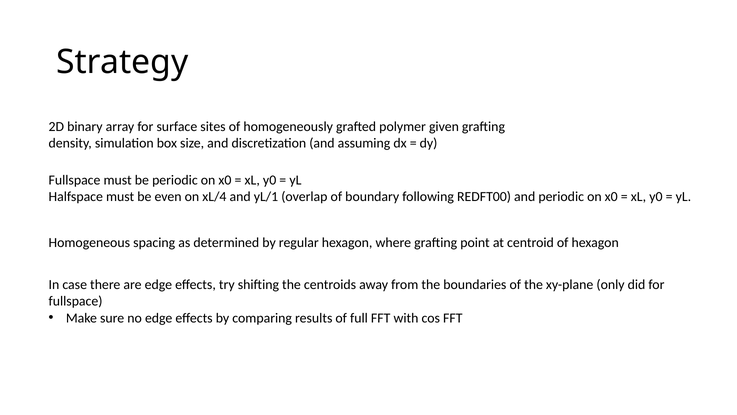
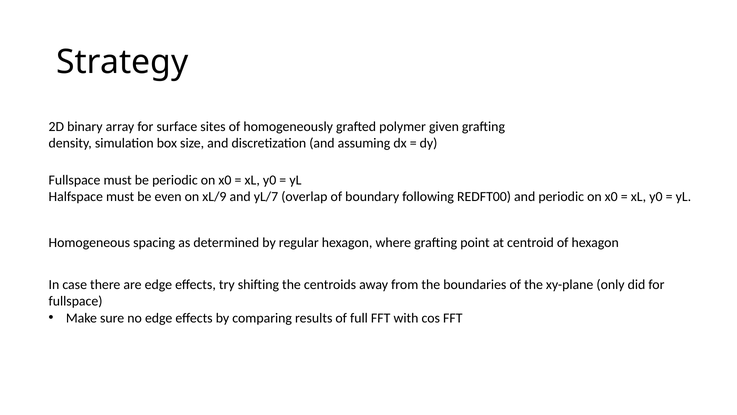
xL/4: xL/4 -> xL/9 (214, 196)
yL/1: yL/1 -> yL/7 (266, 196)
